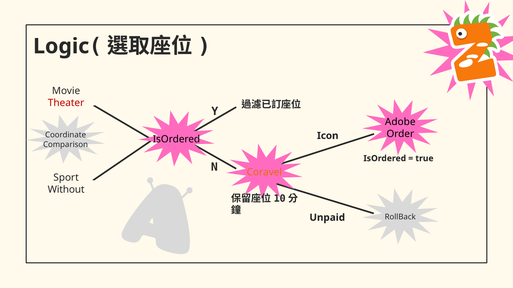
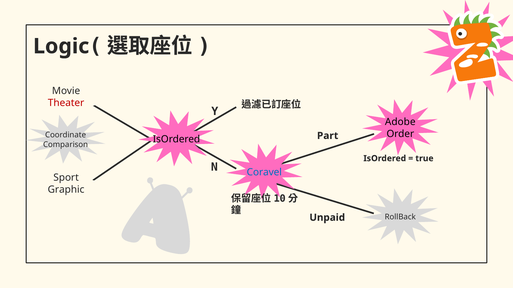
Icon: Icon -> Part (328, 136)
Coravel colour: orange -> blue (264, 173)
Without: Without -> Graphic (66, 190)
